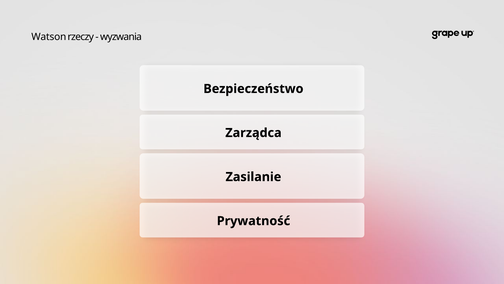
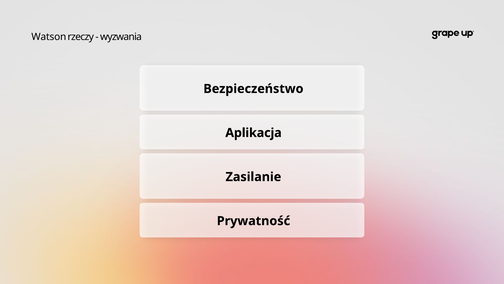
Zarządca: Zarządca -> Aplikacja (254, 133)
